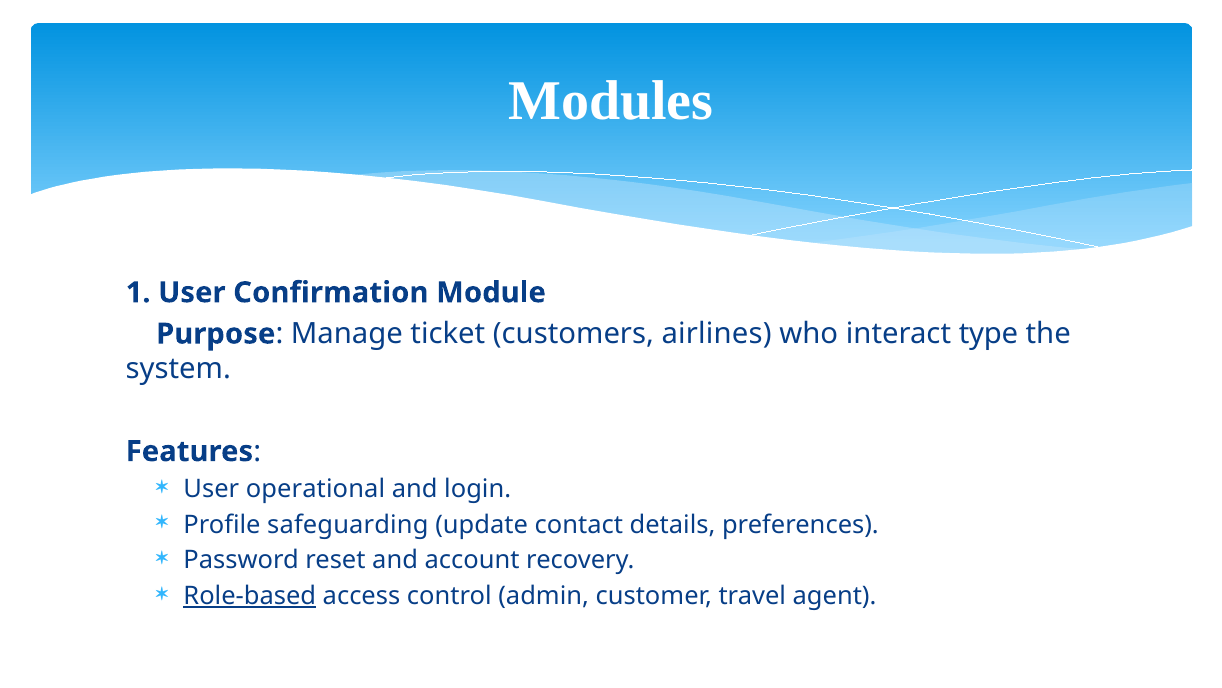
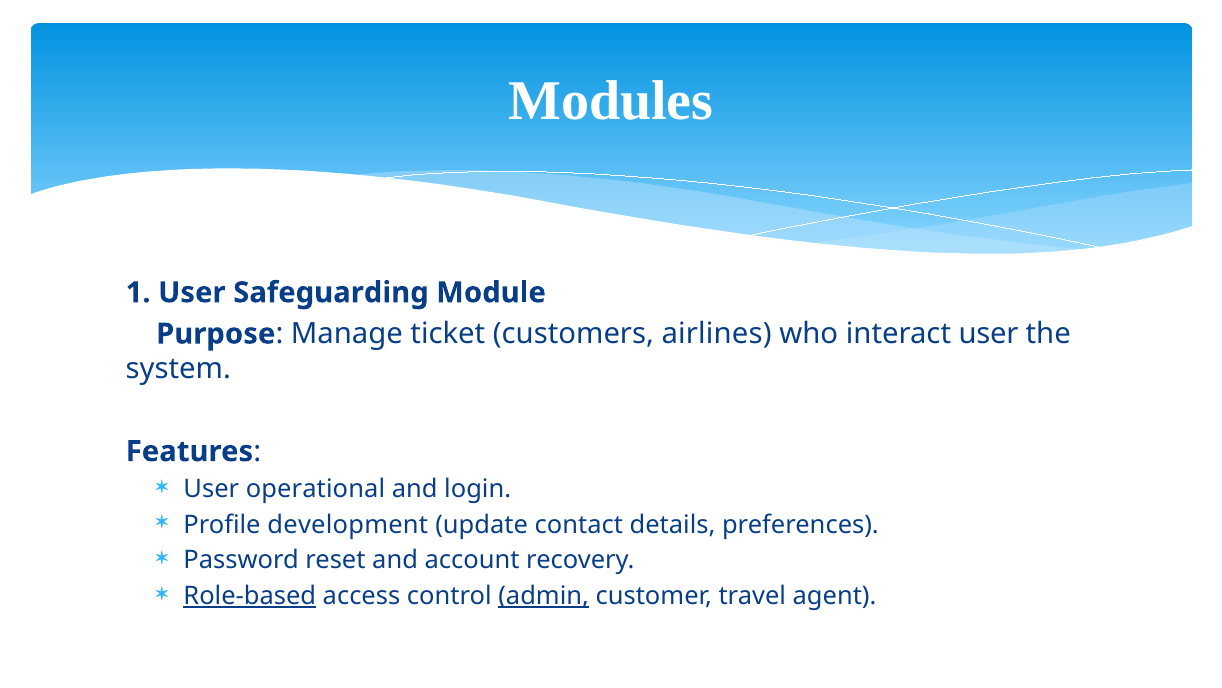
Confirmation: Confirmation -> Safeguarding (331, 292)
interact type: type -> user (989, 334)
safeguarding: safeguarding -> development (348, 524)
admin underline: none -> present (544, 596)
